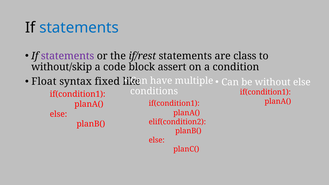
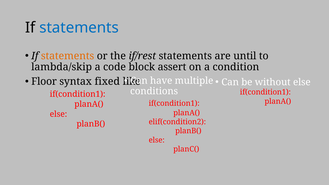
statements colour: purple -> orange (68, 56)
class: class -> until (245, 56)
without/skip: without/skip -> lambda/skip (62, 67)
Float: Float -> Floor (44, 82)
